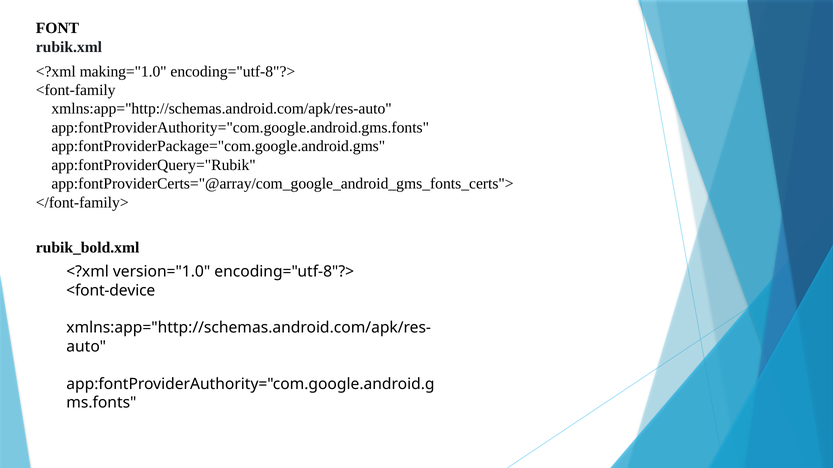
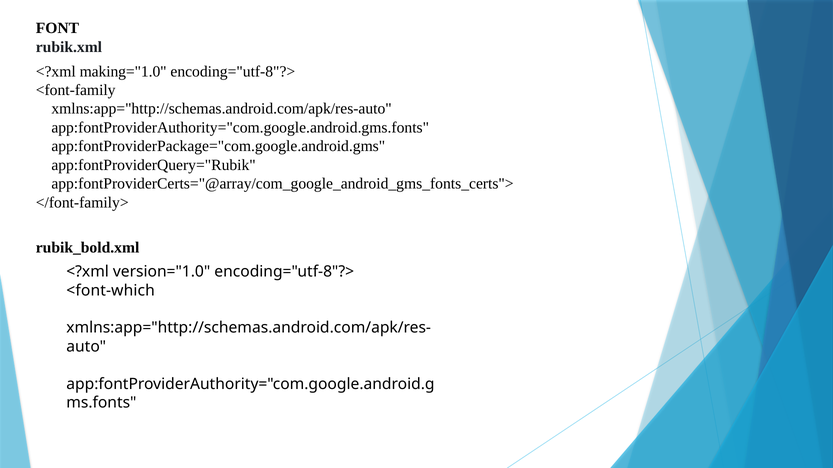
<font-device: <font-device -> <font-which (111, 291)
